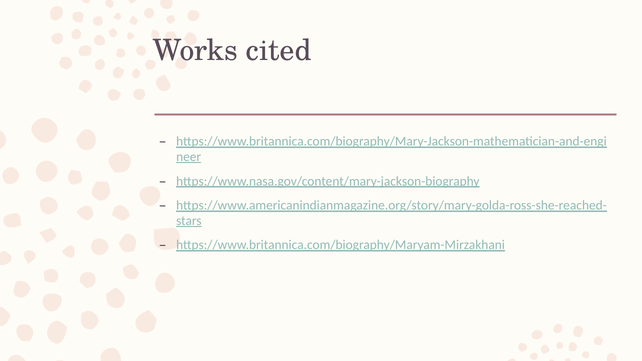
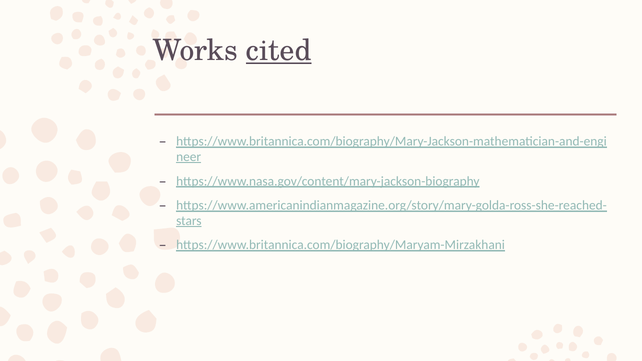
cited underline: none -> present (279, 51)
